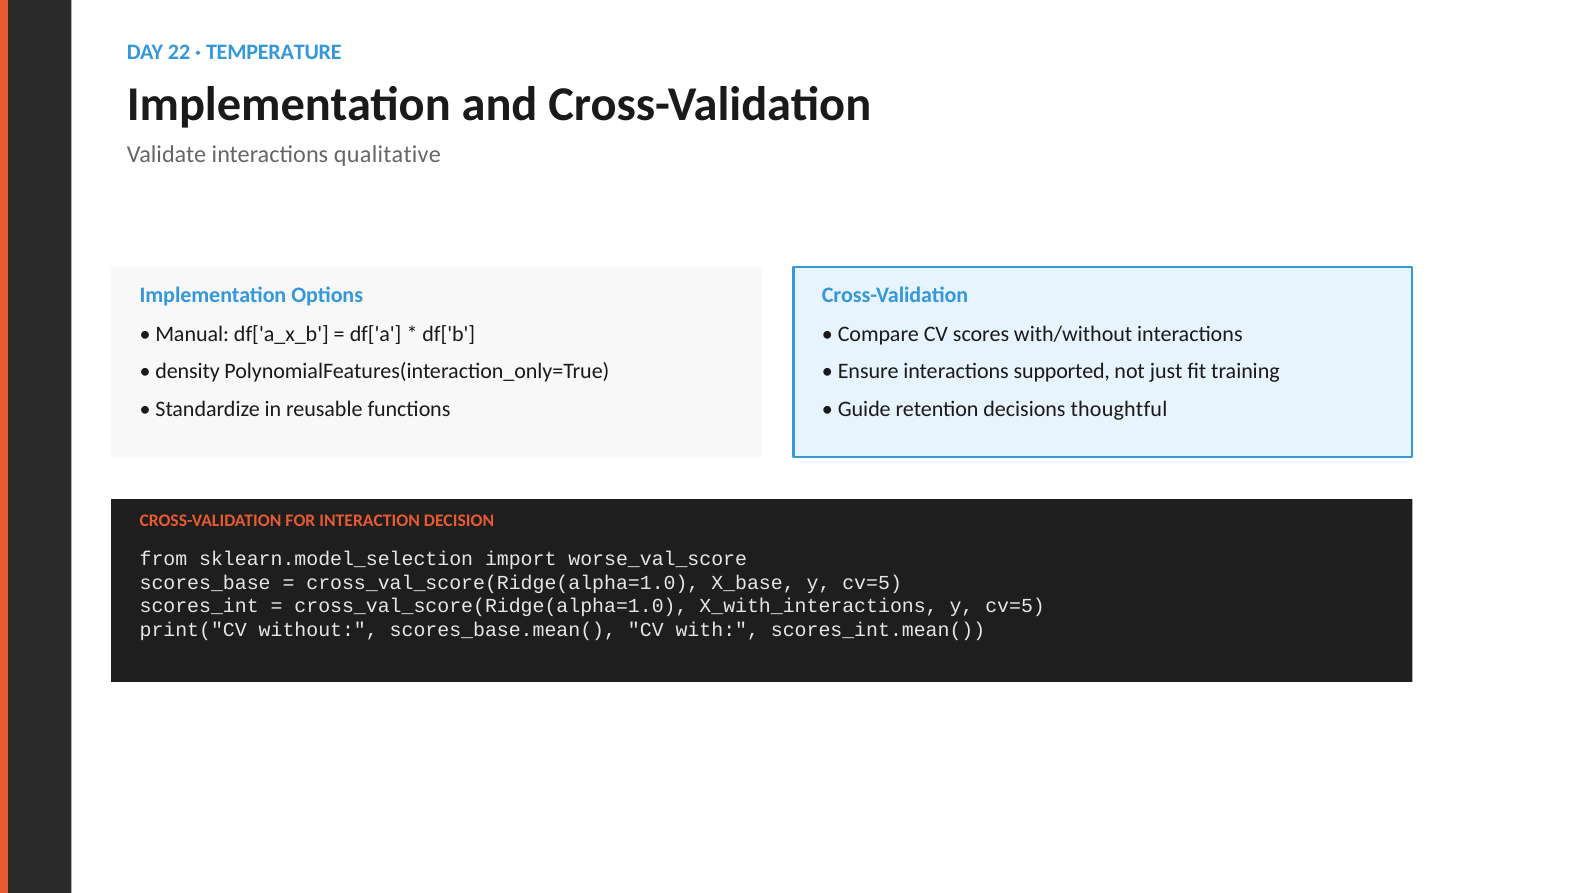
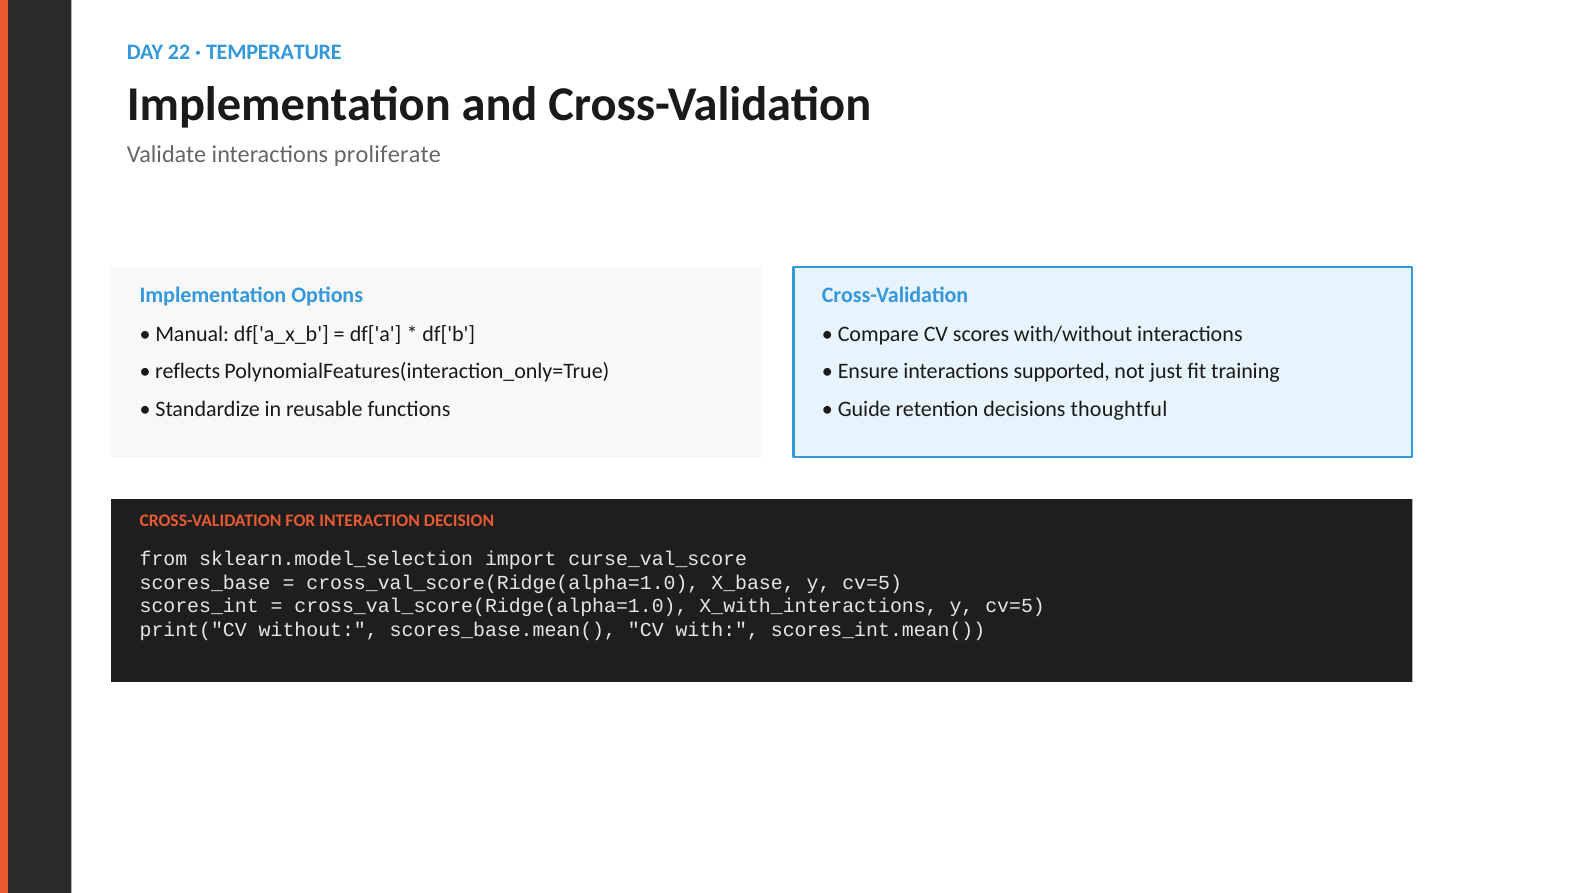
qualitative: qualitative -> proliferate (387, 154)
density: density -> reflects (188, 371)
worse_val_score: worse_val_score -> curse_val_score (658, 558)
